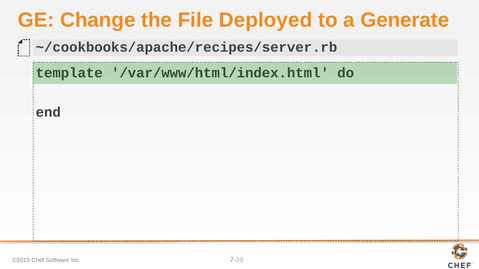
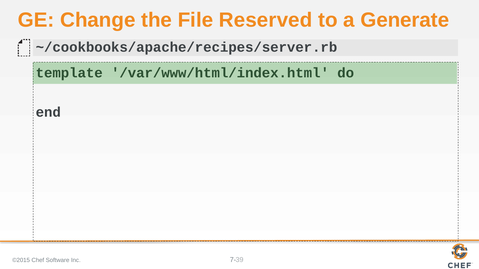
Deployed: Deployed -> Reserved (266, 20)
